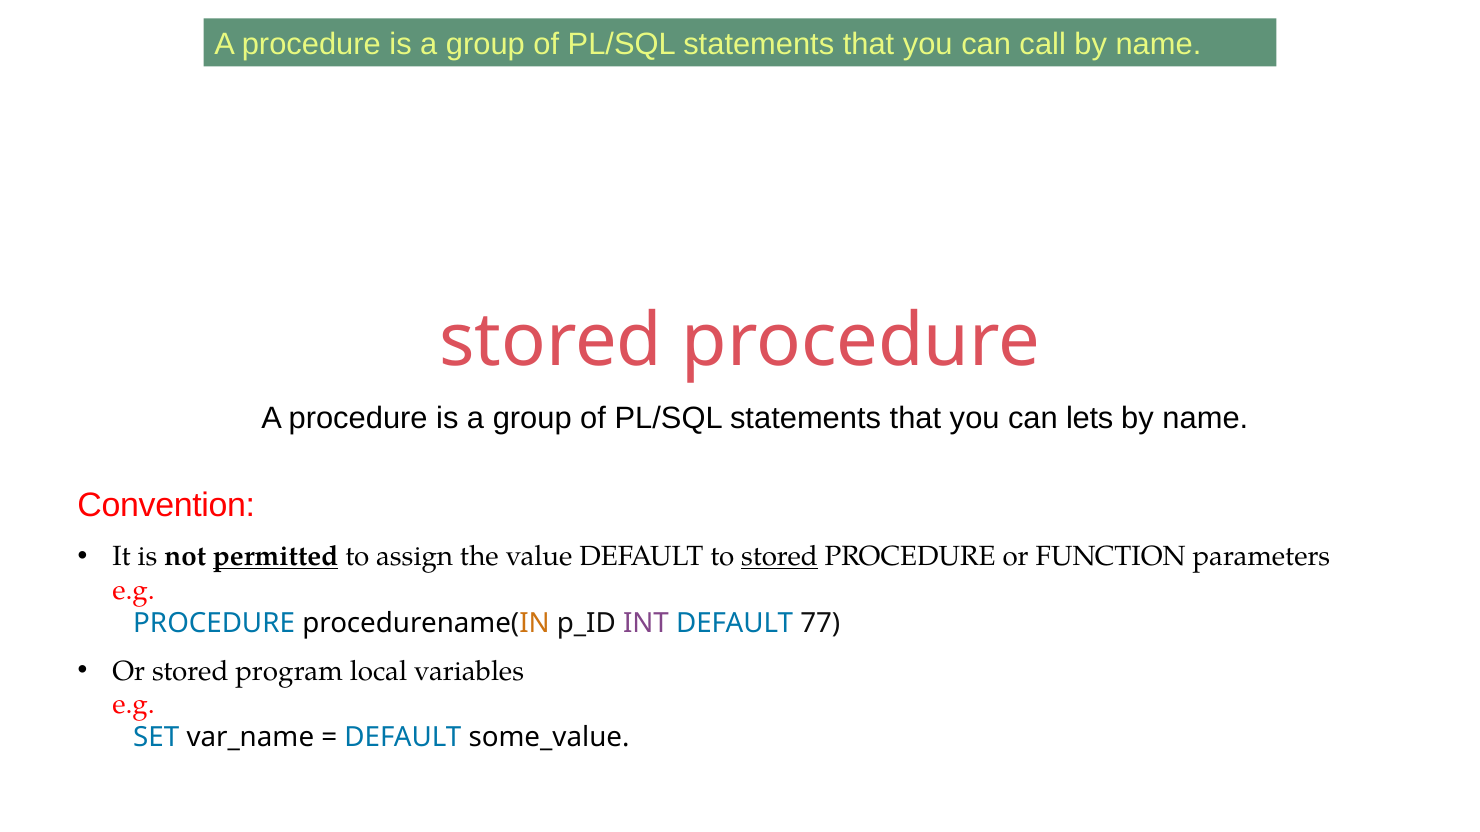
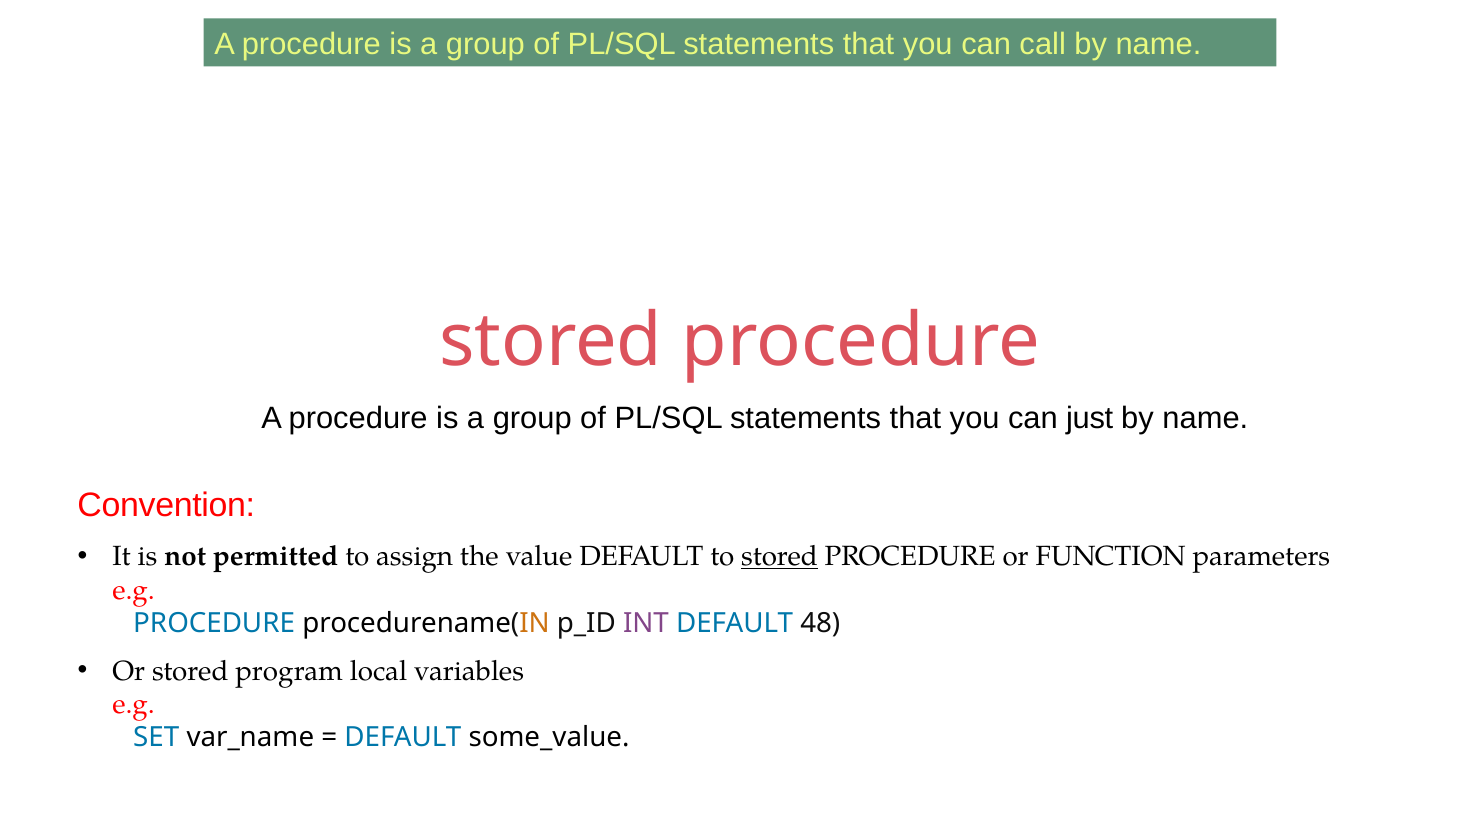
lets: lets -> just (1090, 418)
permitted underline: present -> none (276, 557)
77: 77 -> 48 (820, 624)
